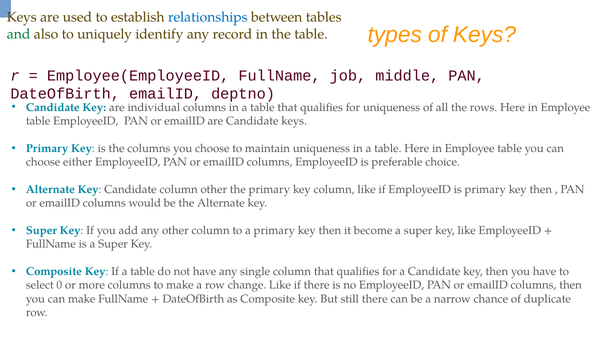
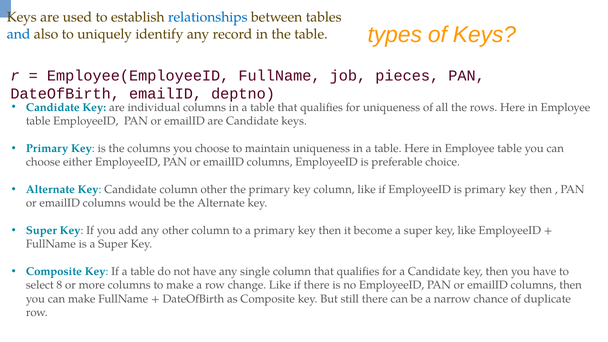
and colour: green -> blue (19, 34)
middle: middle -> pieces (407, 76)
0: 0 -> 8 (59, 285)
